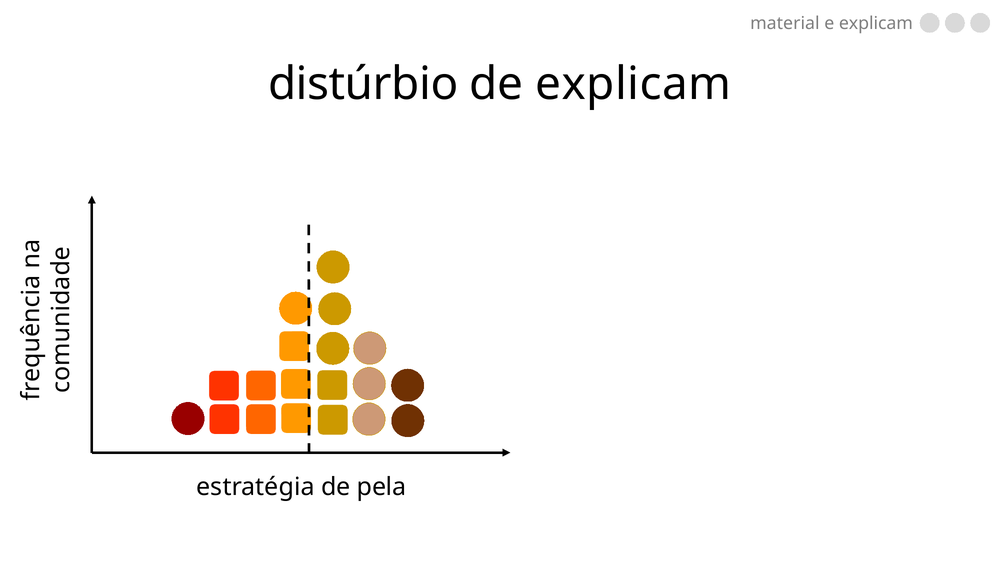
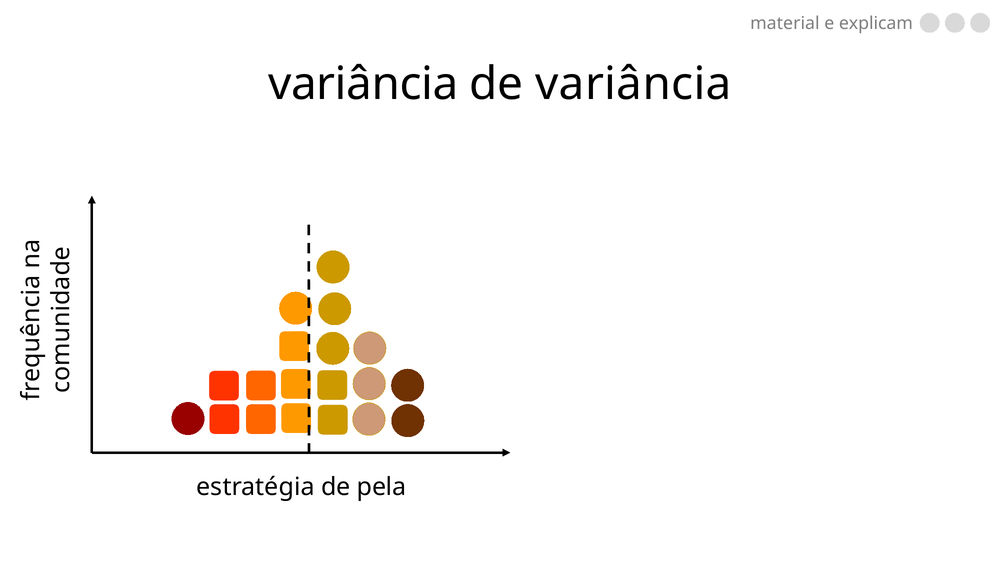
distúrbio: distúrbio -> variância (363, 84)
de explicam: explicam -> variância (633, 84)
